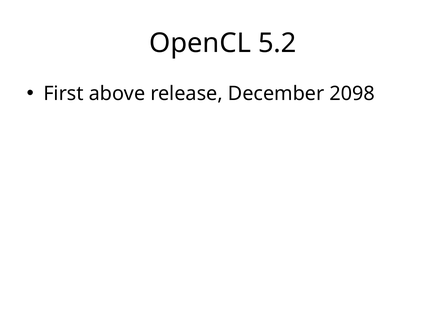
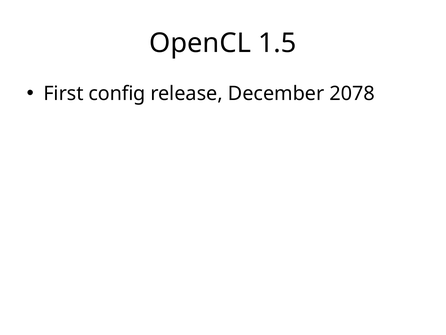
5.2: 5.2 -> 1.5 (277, 43)
above: above -> config (117, 94)
2098: 2098 -> 2078 (352, 94)
